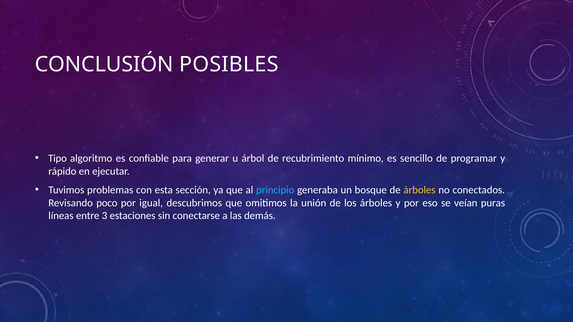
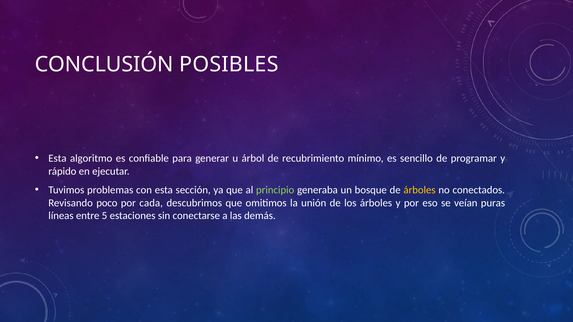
Tipo: Tipo -> Esta (57, 158)
principio colour: light blue -> light green (275, 190)
igual: igual -> cada (151, 203)
3: 3 -> 5 (105, 216)
